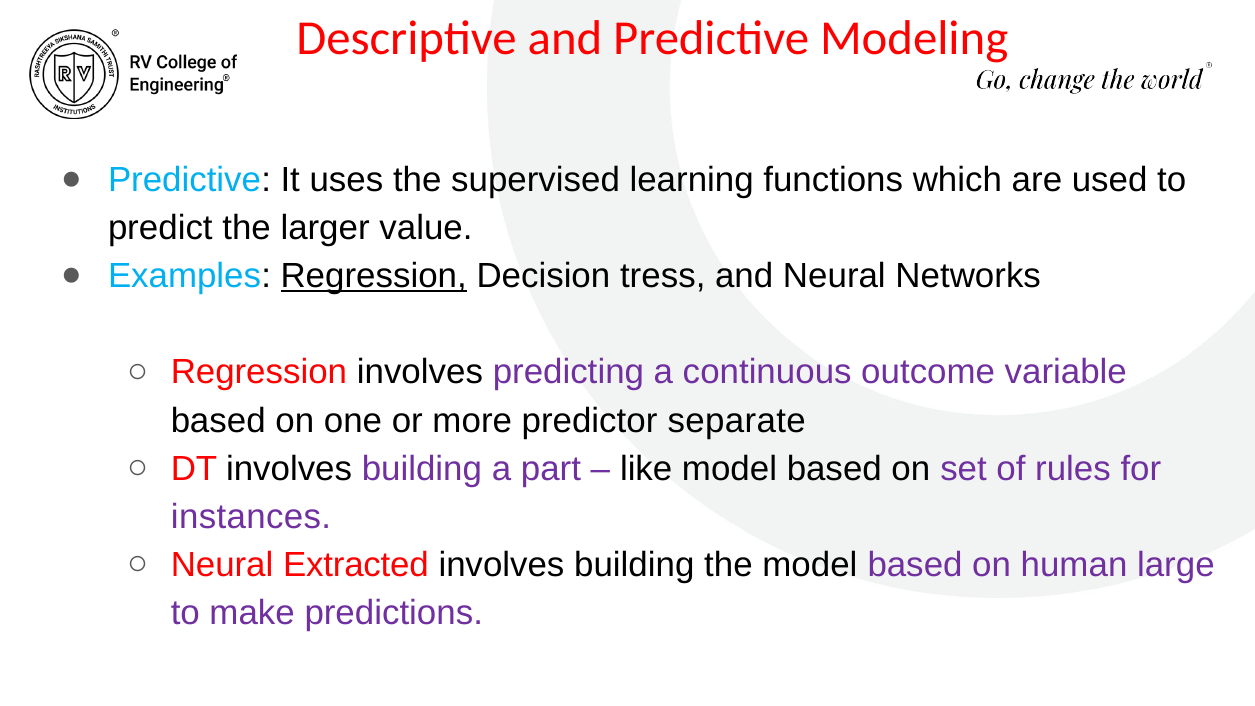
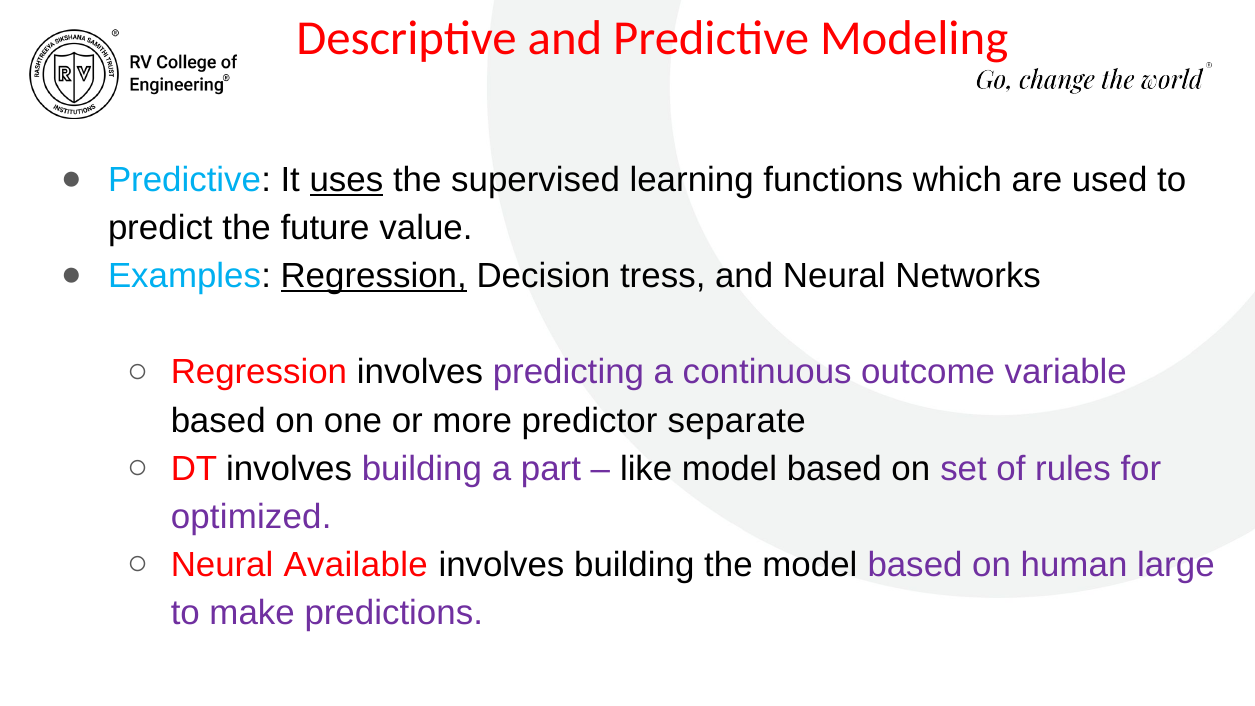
uses underline: none -> present (346, 180)
larger: larger -> future (325, 228)
instances: instances -> optimized (251, 517)
Extracted: Extracted -> Available (356, 565)
